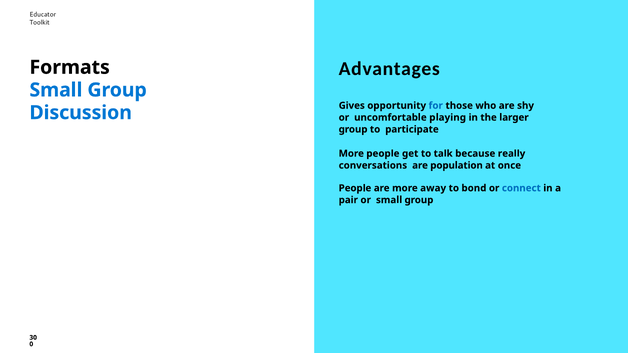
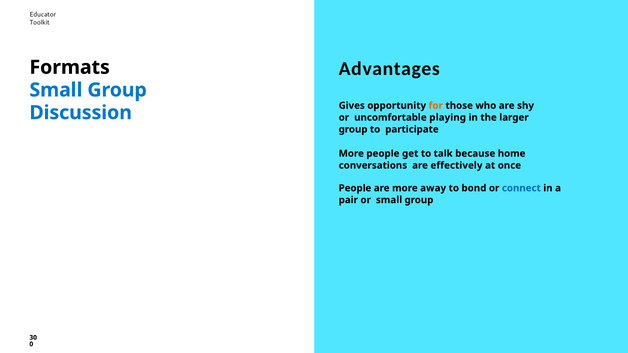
for colour: blue -> orange (436, 106)
really: really -> home (512, 154)
population: population -> effectively (456, 165)
